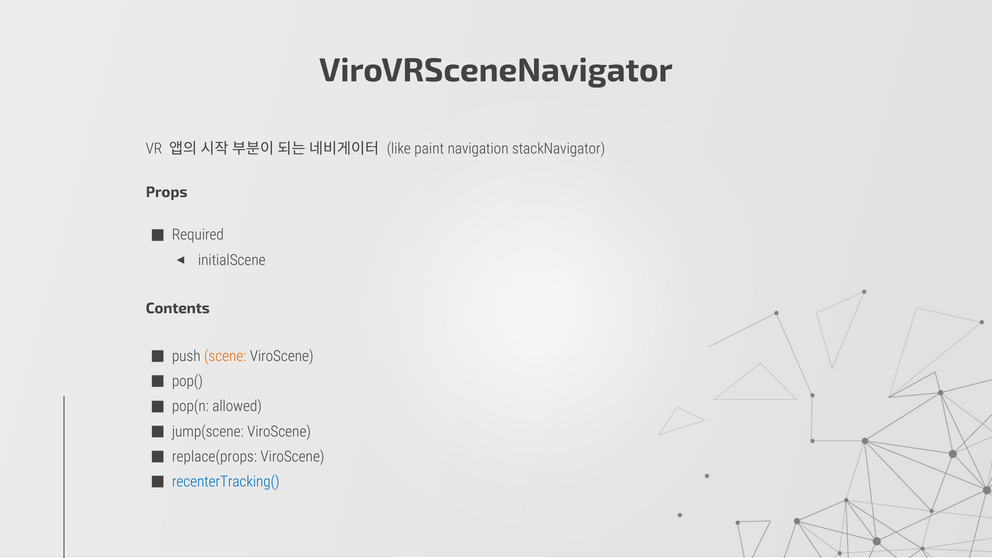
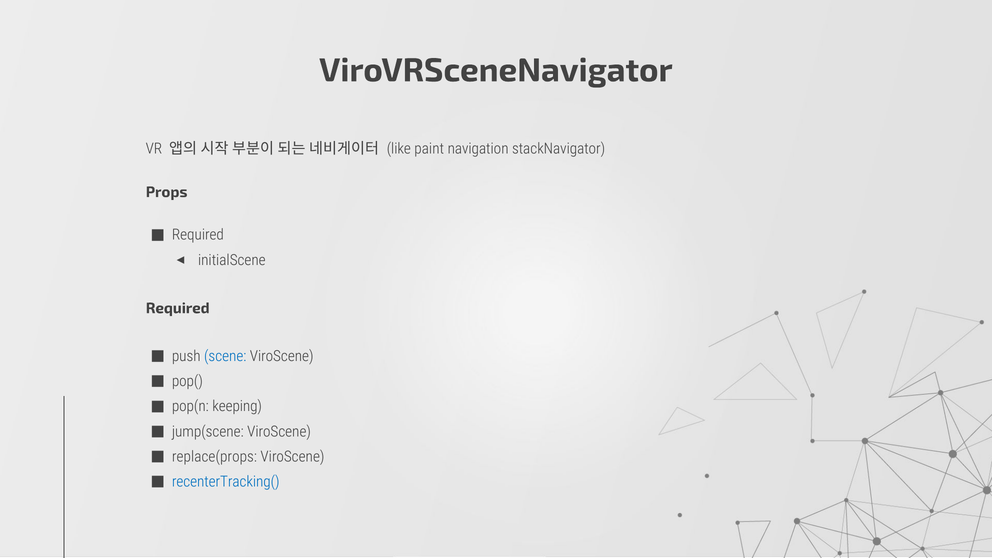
Contents: Contents -> Required (178, 308)
scene colour: orange -> blue (225, 356)
allowed: allowed -> keeping (237, 406)
